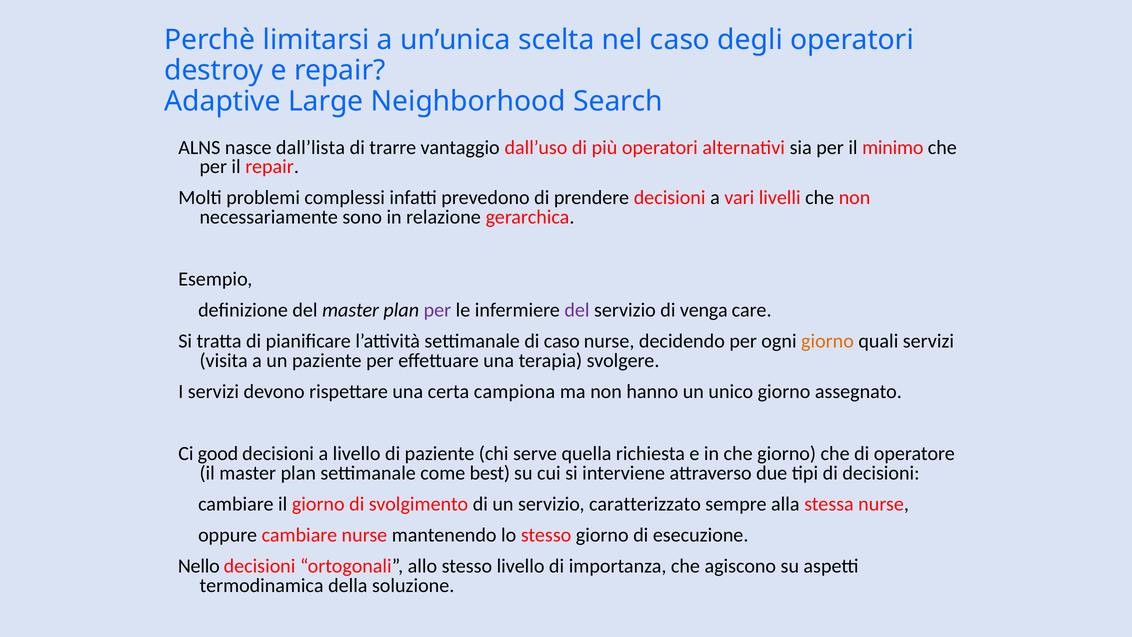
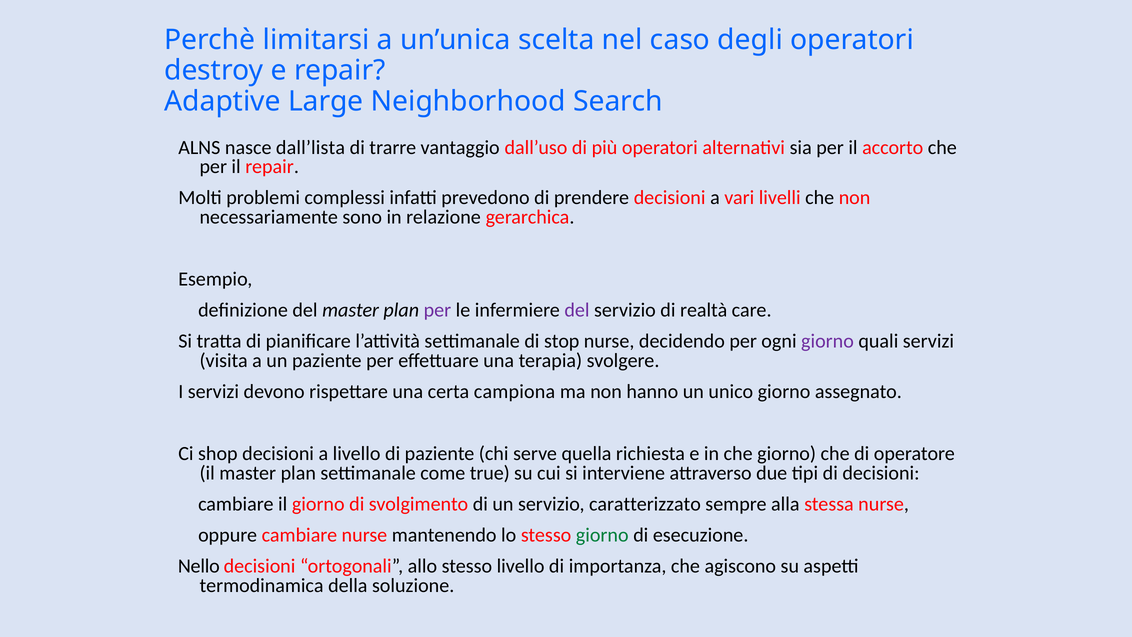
minimo: minimo -> accorto (893, 147)
venga: venga -> realtà (704, 310)
di caso: caso -> stop (562, 341)
giorno colour: orange -> purple (827, 341)
good: good -> shop (218, 454)
best: best -> true (490, 473)
giorno colour: black -> green (602, 535)
